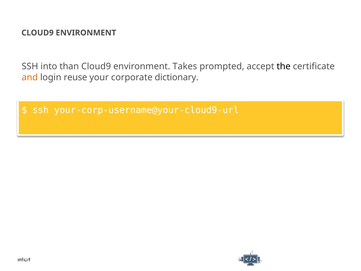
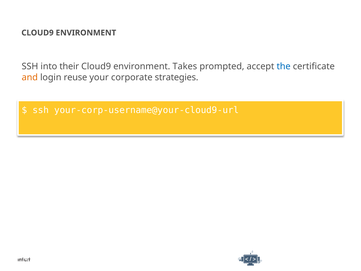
than: than -> their (69, 66)
the colour: black -> blue (284, 66)
dictionary: dictionary -> strategies (177, 77)
